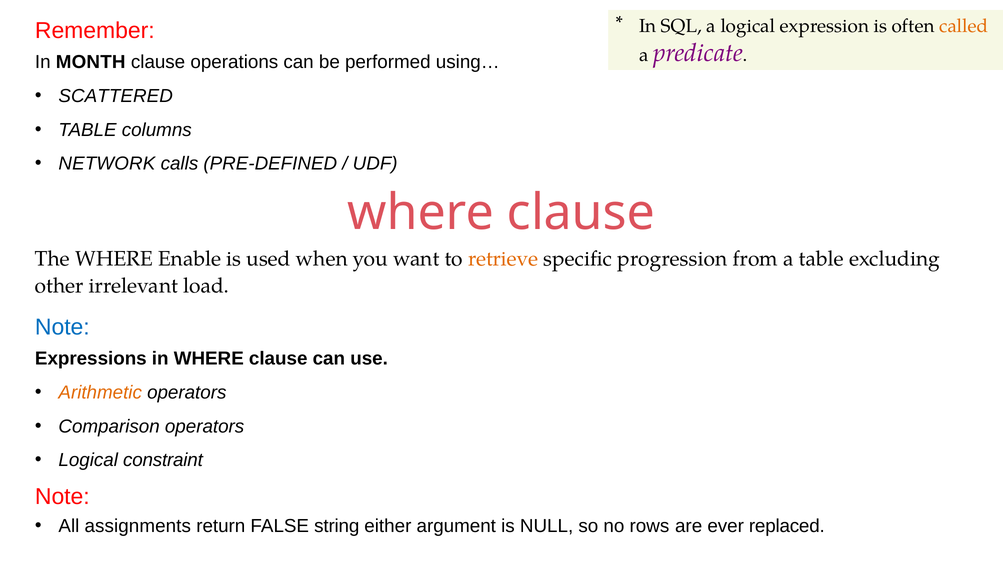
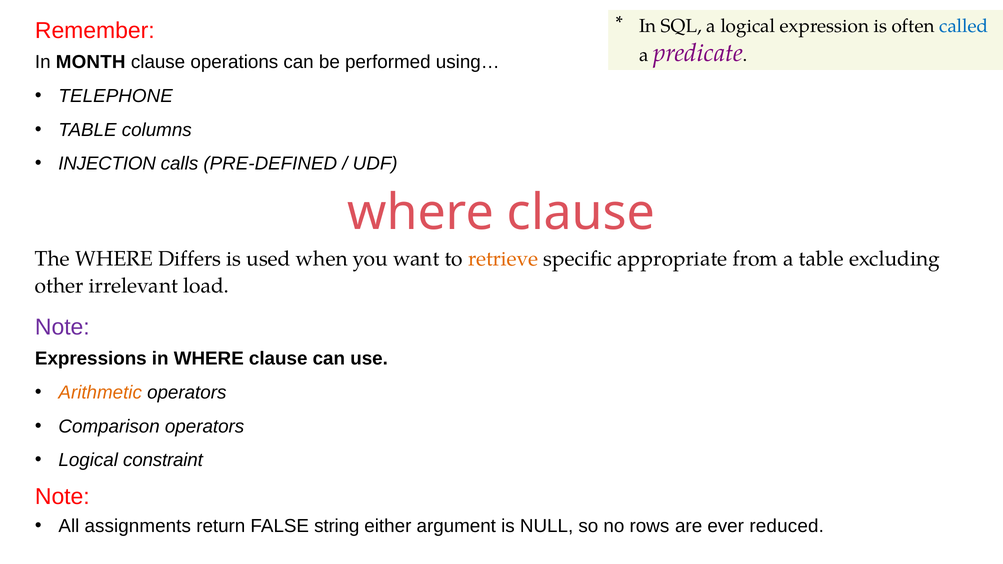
called colour: orange -> blue (964, 26)
SCATTERED: SCATTERED -> TELEPHONE (116, 96)
NETWORK: NETWORK -> INJECTION (107, 164)
Enable: Enable -> Differs (190, 259)
progression: progression -> appropriate (672, 259)
Note colour: blue -> purple (62, 327)
replaced: replaced -> reduced (787, 526)
